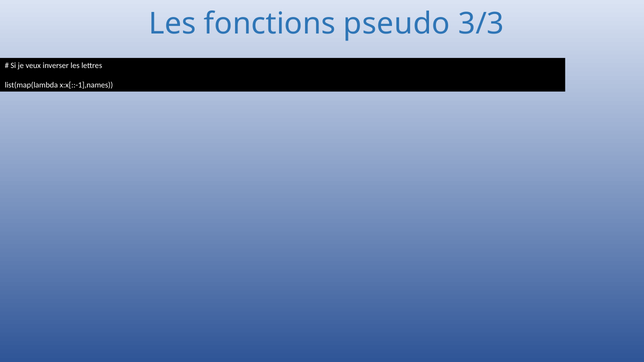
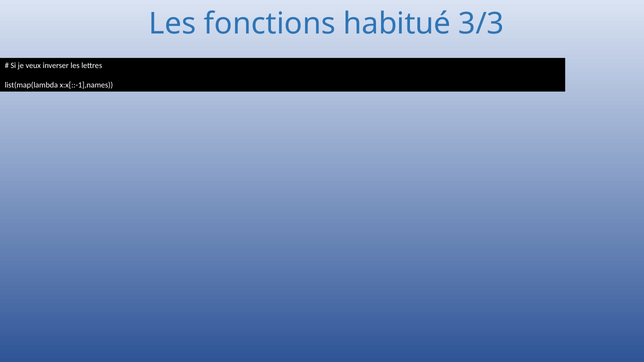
pseudo: pseudo -> habitué (397, 24)
